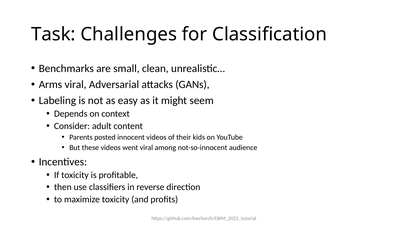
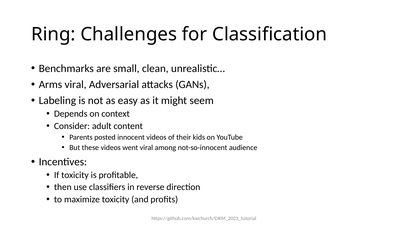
Task: Task -> Ring (53, 34)
